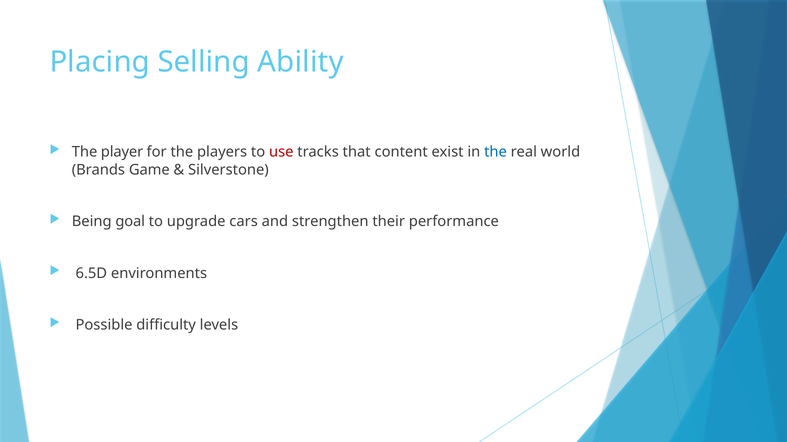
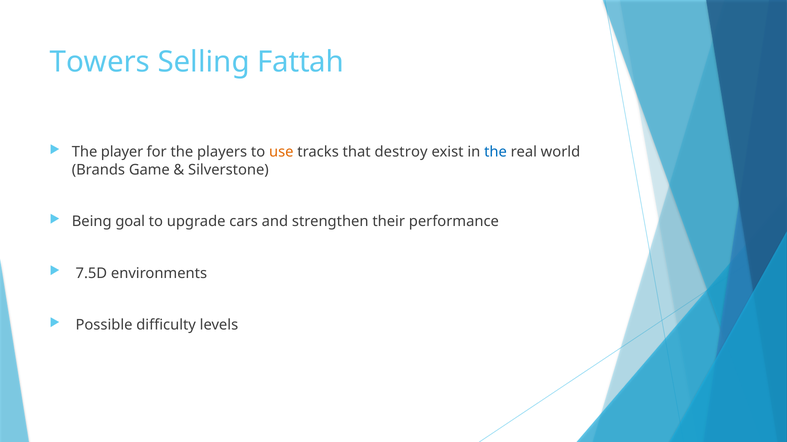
Placing: Placing -> Towers (100, 62)
Ability: Ability -> Fattah (301, 62)
use colour: red -> orange (281, 152)
content: content -> destroy (401, 152)
6.5D: 6.5D -> 7.5D (91, 274)
